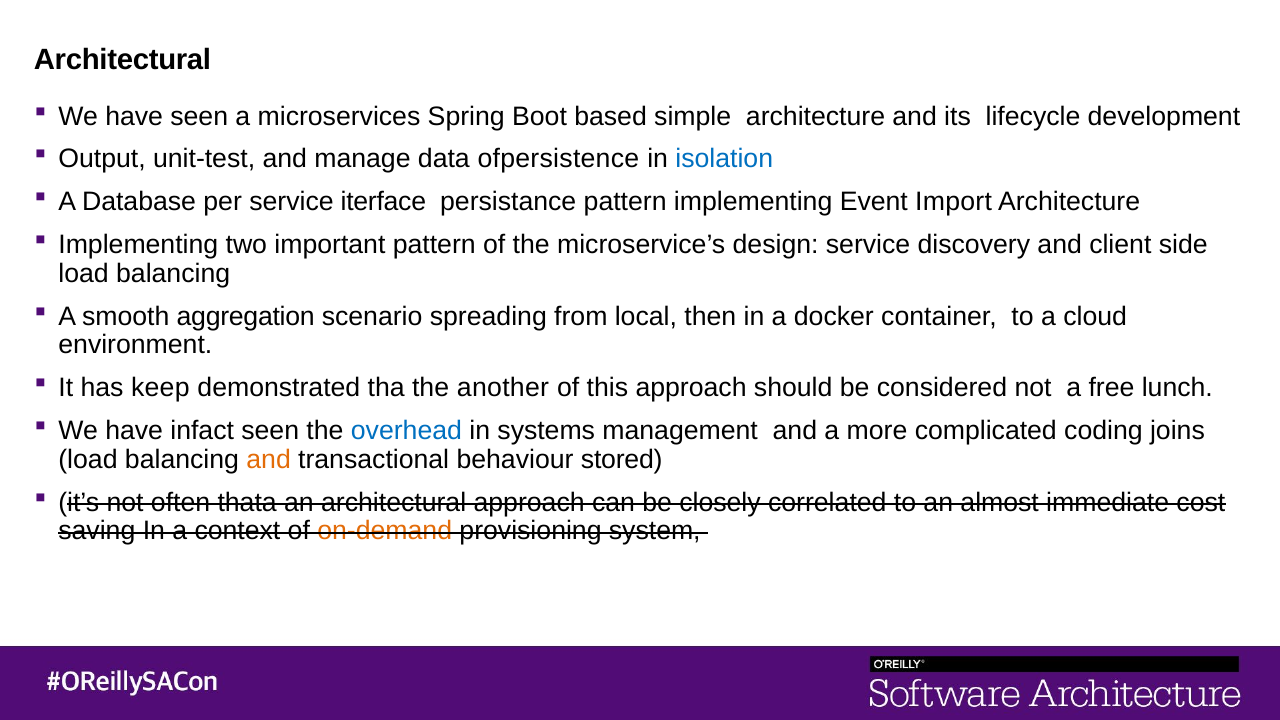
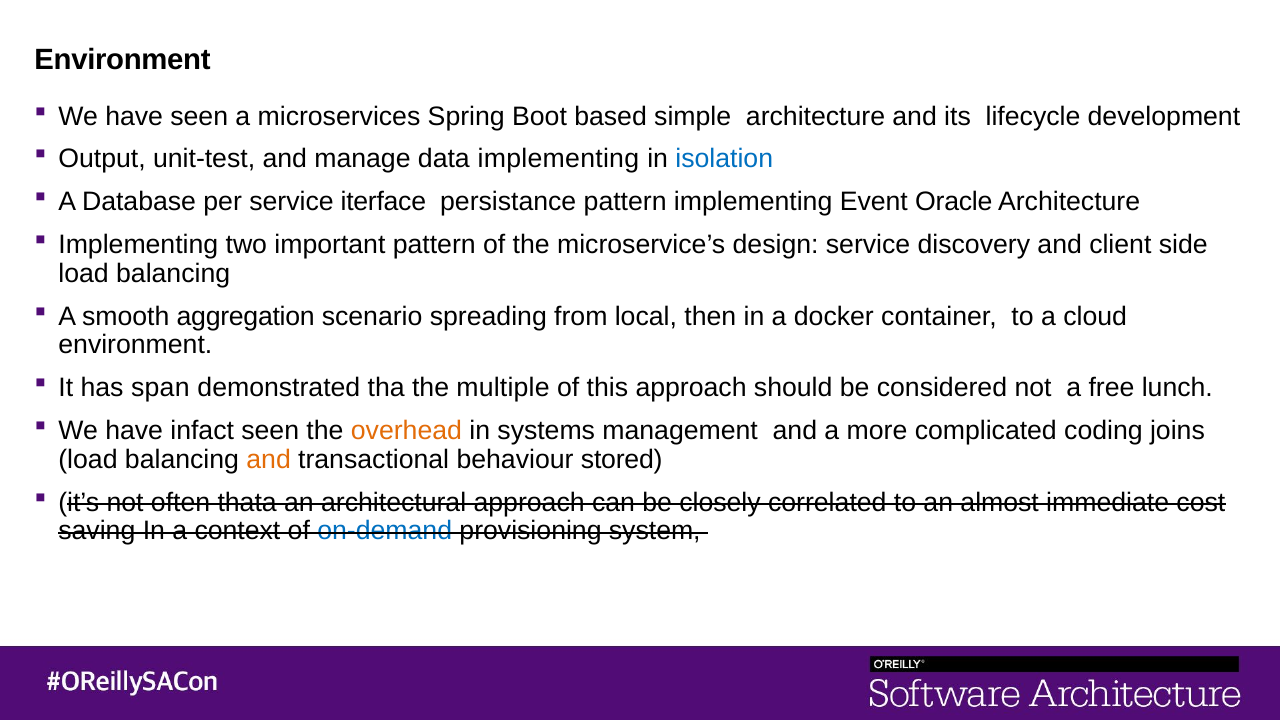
Architectural: Architectural -> Environment (122, 60)
data ofpersistence: ofpersistence -> implementing (558, 159)
Import: Import -> Oracle (954, 202)
keep: keep -> span (160, 388)
another: another -> multiple (503, 388)
overhead colour: blue -> orange (406, 431)
on-demand colour: orange -> blue (385, 531)
